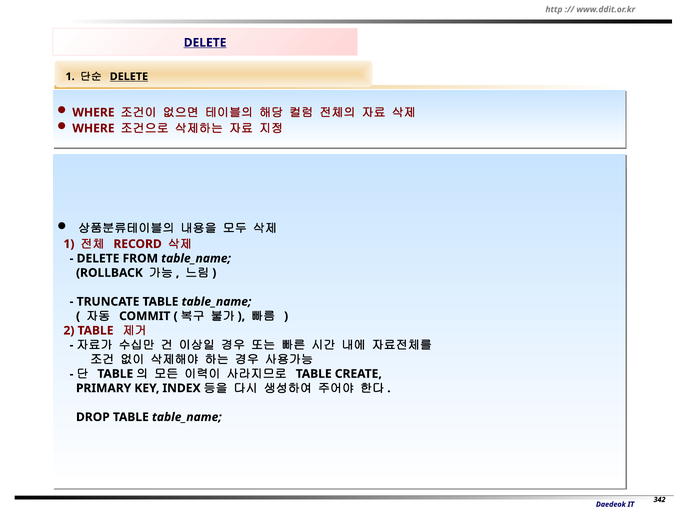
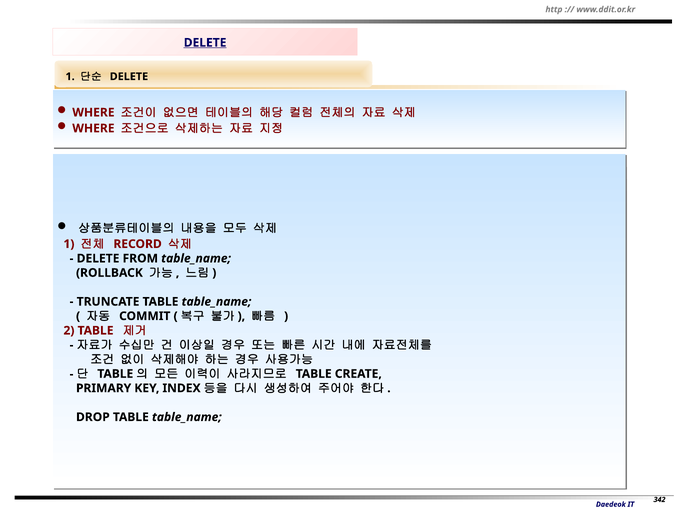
DELETE underline: present -> none (129, 77)
